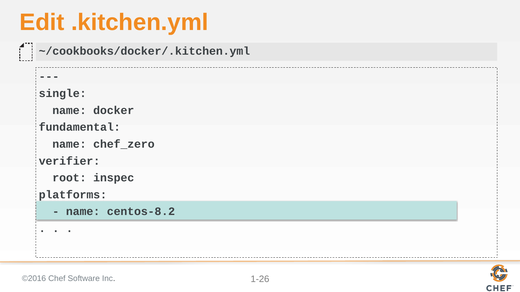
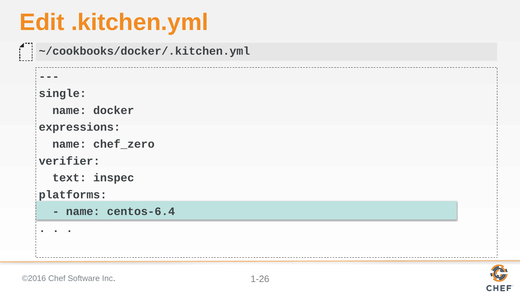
fundamental: fundamental -> expressions (80, 127)
root: root -> text (69, 178)
centos-8.2: centos-8.2 -> centos-6.4 (141, 212)
